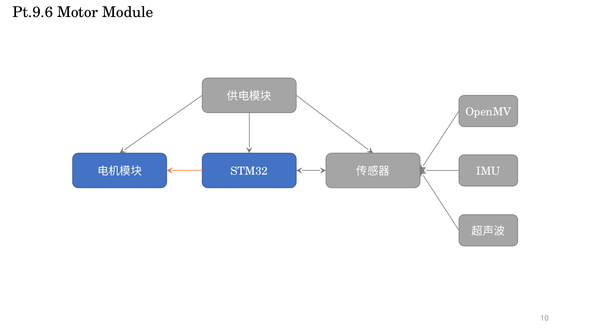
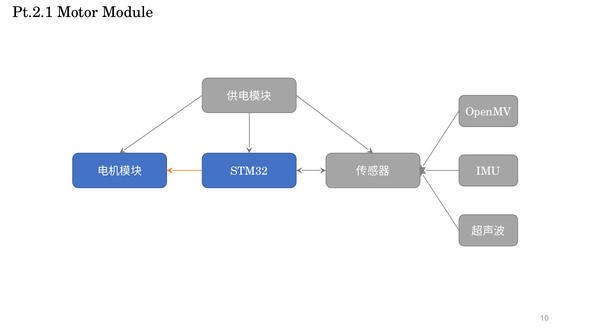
Pt.9.6: Pt.9.6 -> Pt.2.1 (33, 12)
